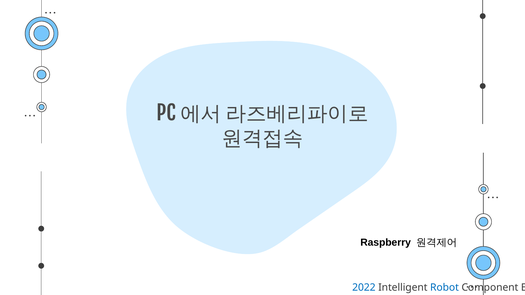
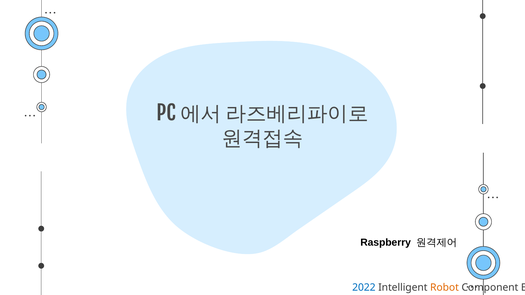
Robot colour: blue -> orange (445, 288)
